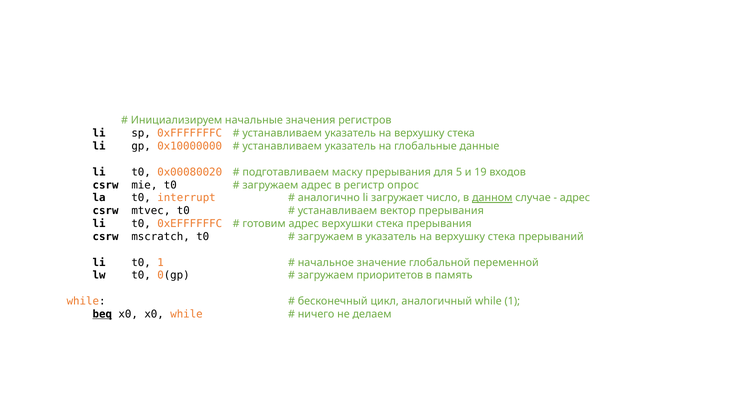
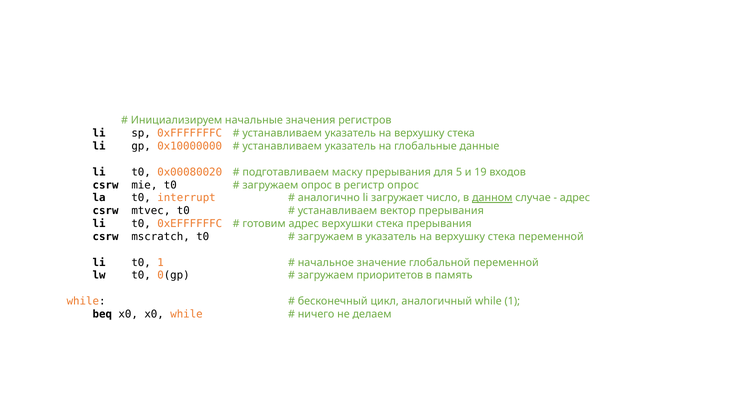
загружаем адрес: адрес -> опрос (317, 185)
стека прерываний: прерываний -> переменной (551, 237)
beq underline: present -> none (102, 314)
